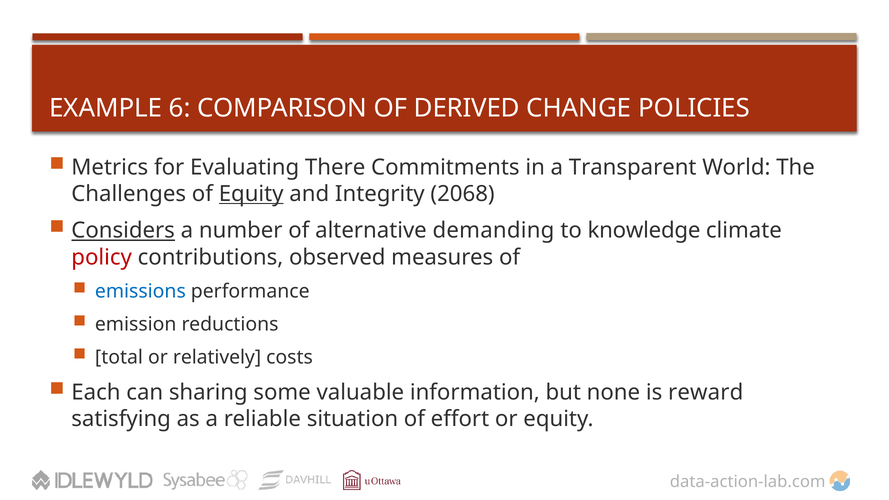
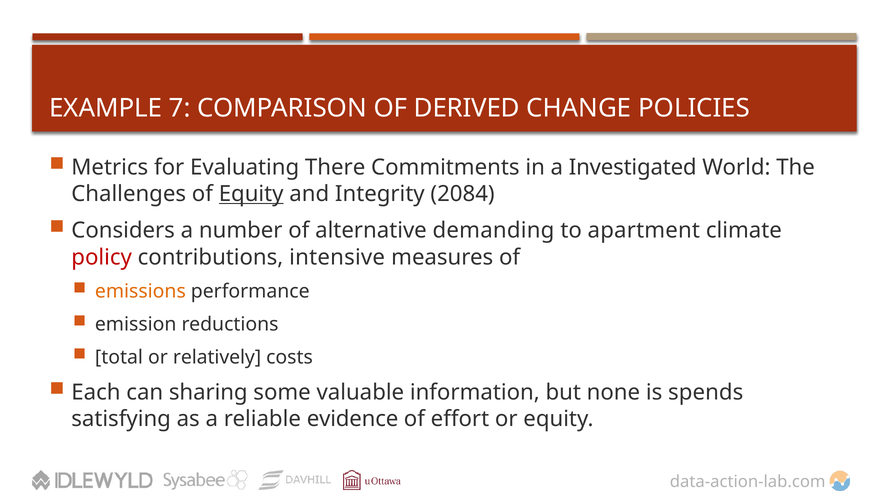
6: 6 -> 7 (180, 108)
Transparent: Transparent -> Investigated (633, 167)
2068: 2068 -> 2084 (463, 194)
Considers underline: present -> none (123, 231)
knowledge: knowledge -> apartment (644, 231)
observed: observed -> intensive (337, 257)
emissions colour: blue -> orange (140, 292)
reward: reward -> spends (706, 392)
situation: situation -> evidence (353, 419)
